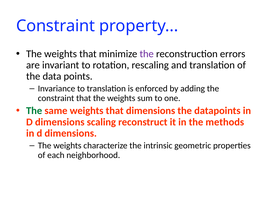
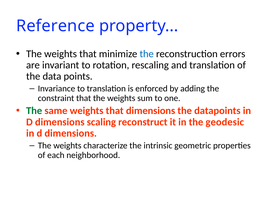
Constraint: Constraint -> Reference (55, 26)
the colour: purple -> blue (147, 54)
methods: methods -> geodesic (225, 122)
